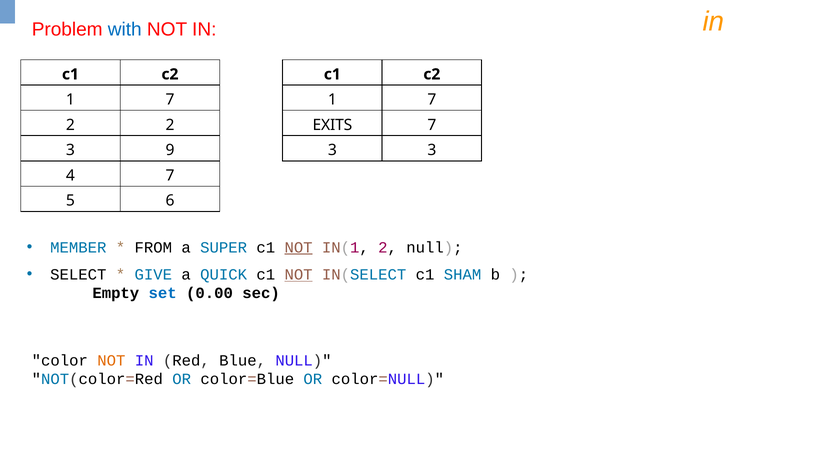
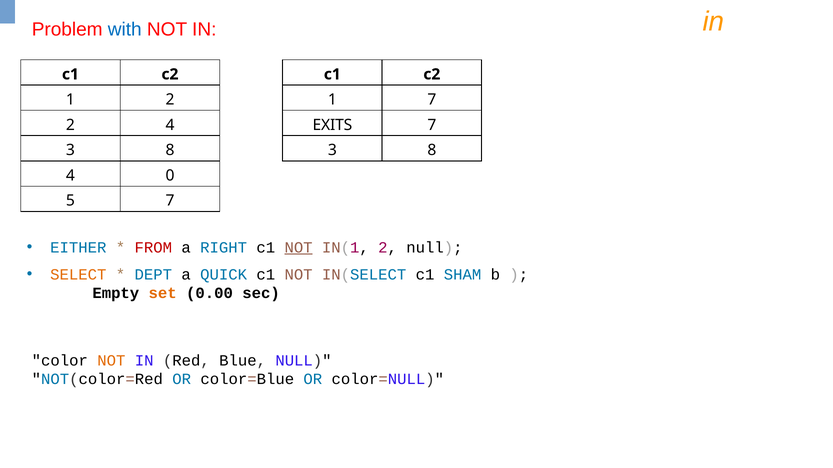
7: 7 -> 2 (170, 100)
2 2: 2 -> 4 (170, 125)
9: 9 -> 8 (170, 150)
3: 3 -> 8 (432, 150)
4 7: 7 -> 0 (170, 176)
5 6: 6 -> 7 (170, 201)
MEMBER: MEMBER -> EITHER (78, 248)
FROM colour: black -> red (153, 248)
SUPER: SUPER -> RIGHT (224, 248)
SELECT colour: black -> orange (78, 275)
GIVE: GIVE -> DEPT (153, 275)
NOT underline: present -> none (299, 275)
set colour: blue -> orange (163, 294)
